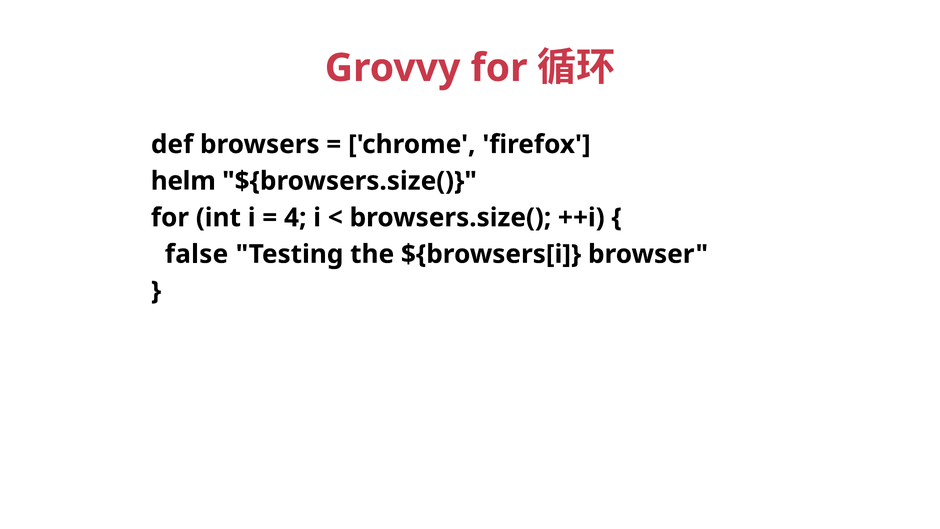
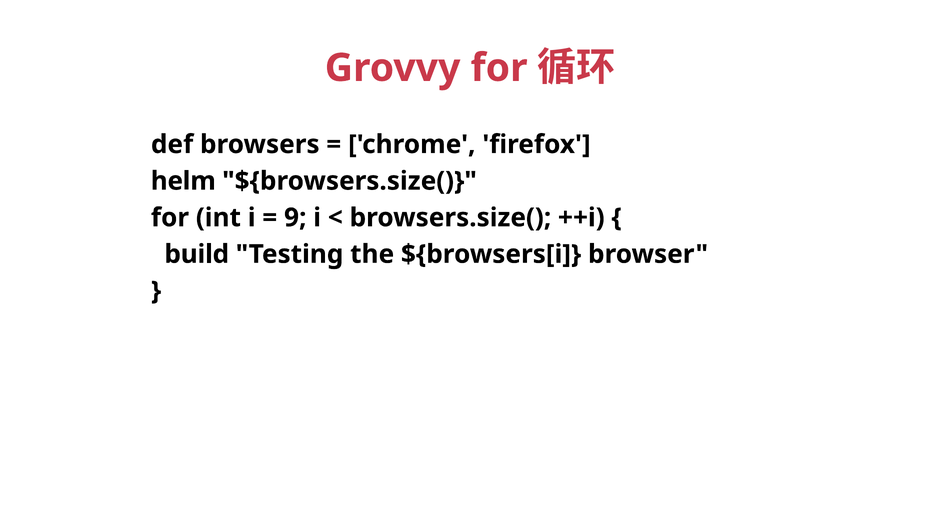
4: 4 -> 9 (295, 218)
false: false -> build (197, 254)
